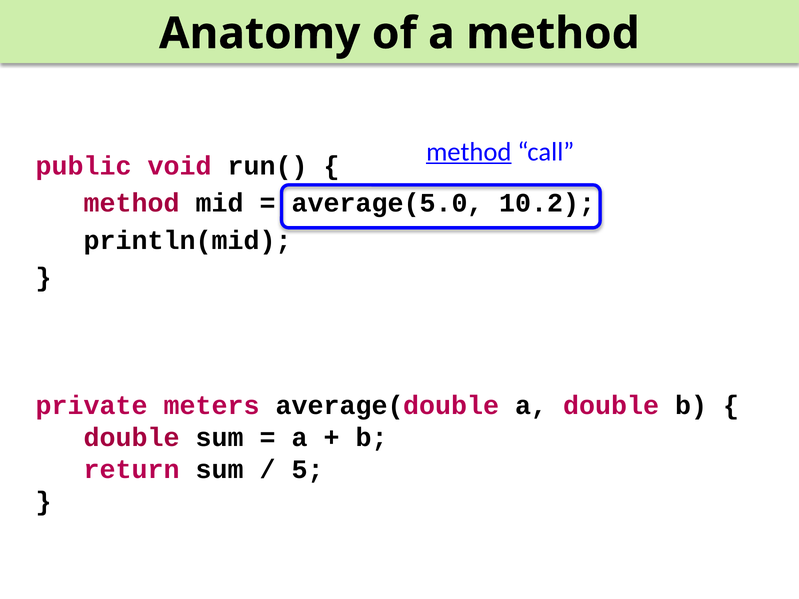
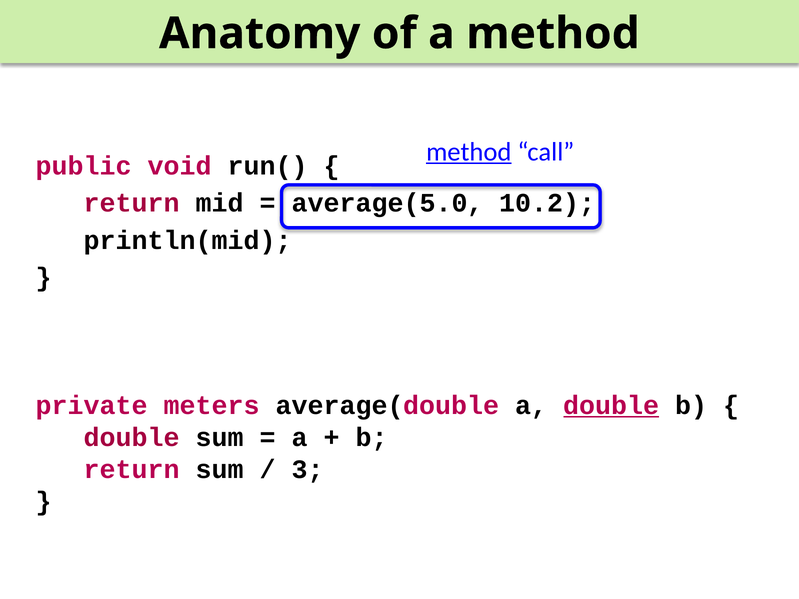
method: method -> return (132, 203)
double underline: none -> present (611, 406)
5: 5 -> 3 (308, 470)
